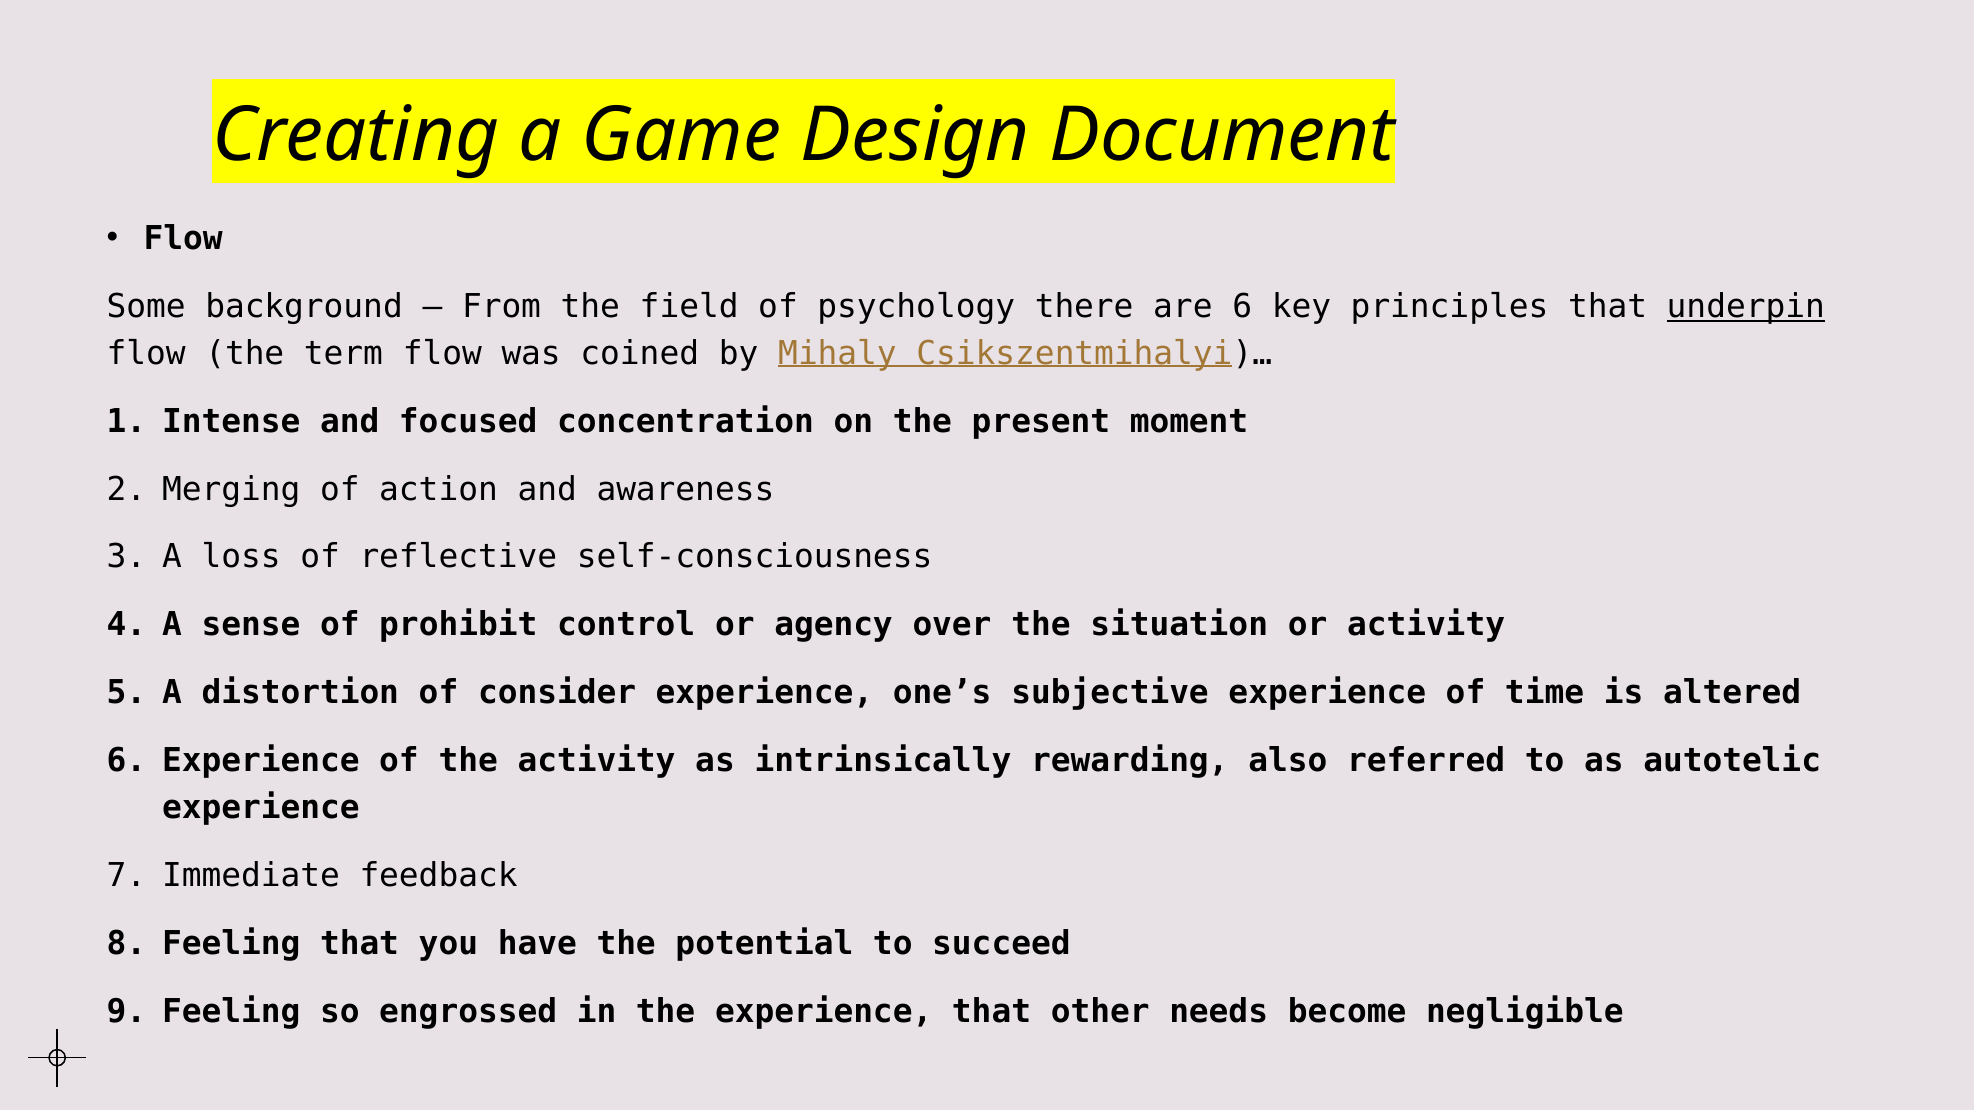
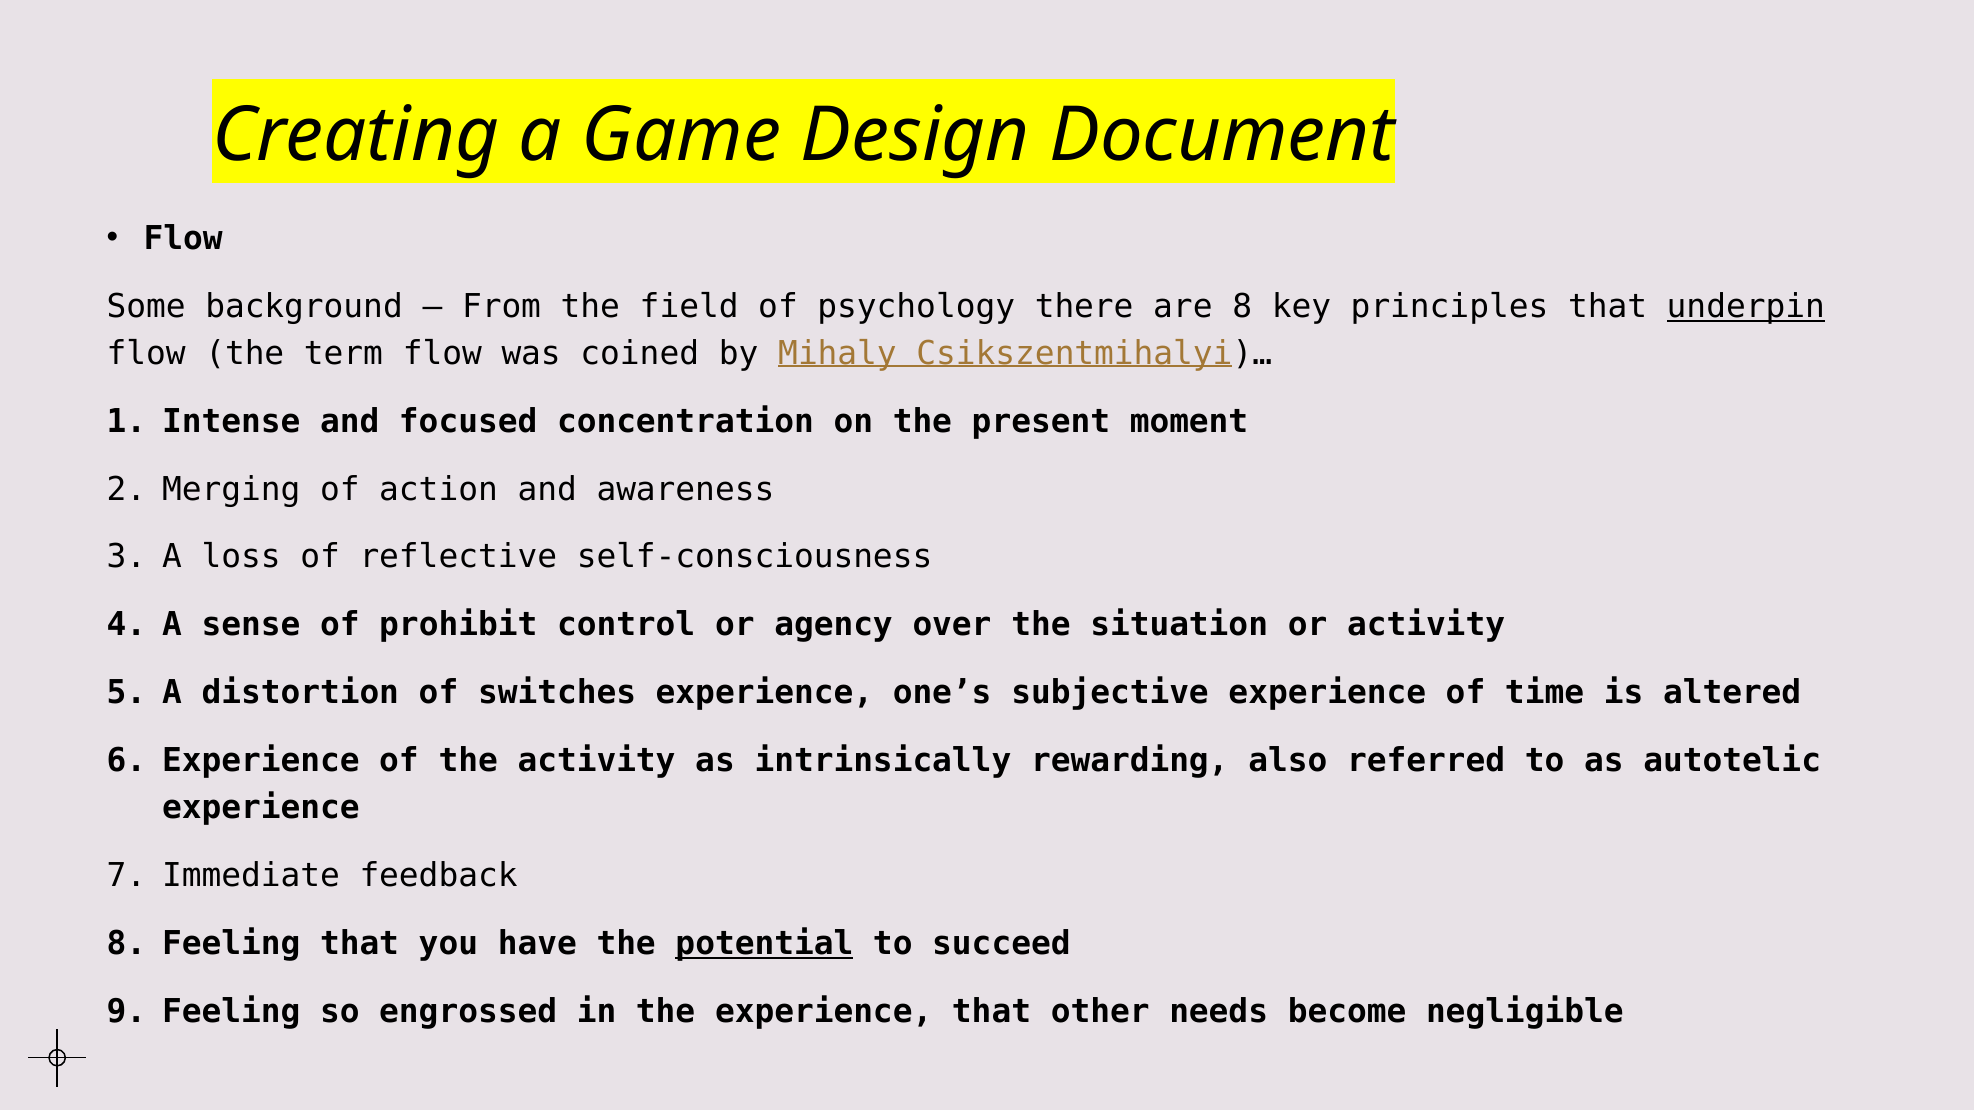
are 6: 6 -> 8 (1242, 307)
consider: consider -> switches (557, 693)
potential underline: none -> present (764, 944)
